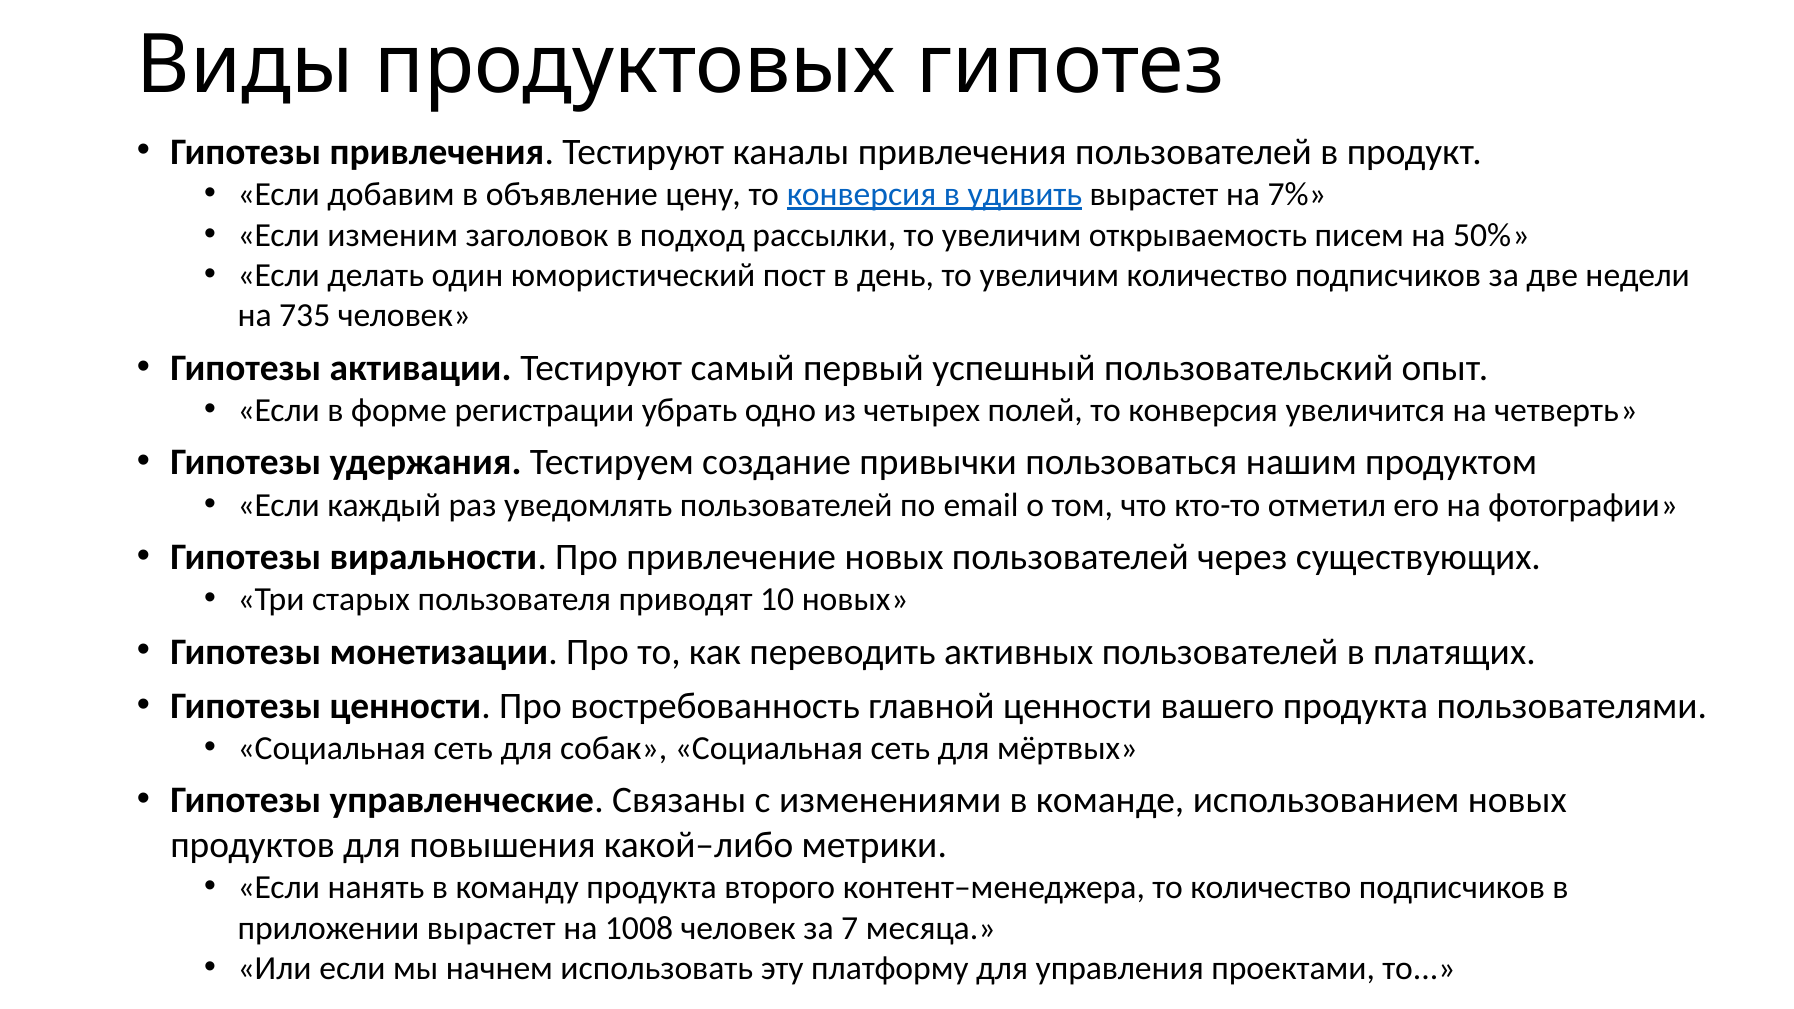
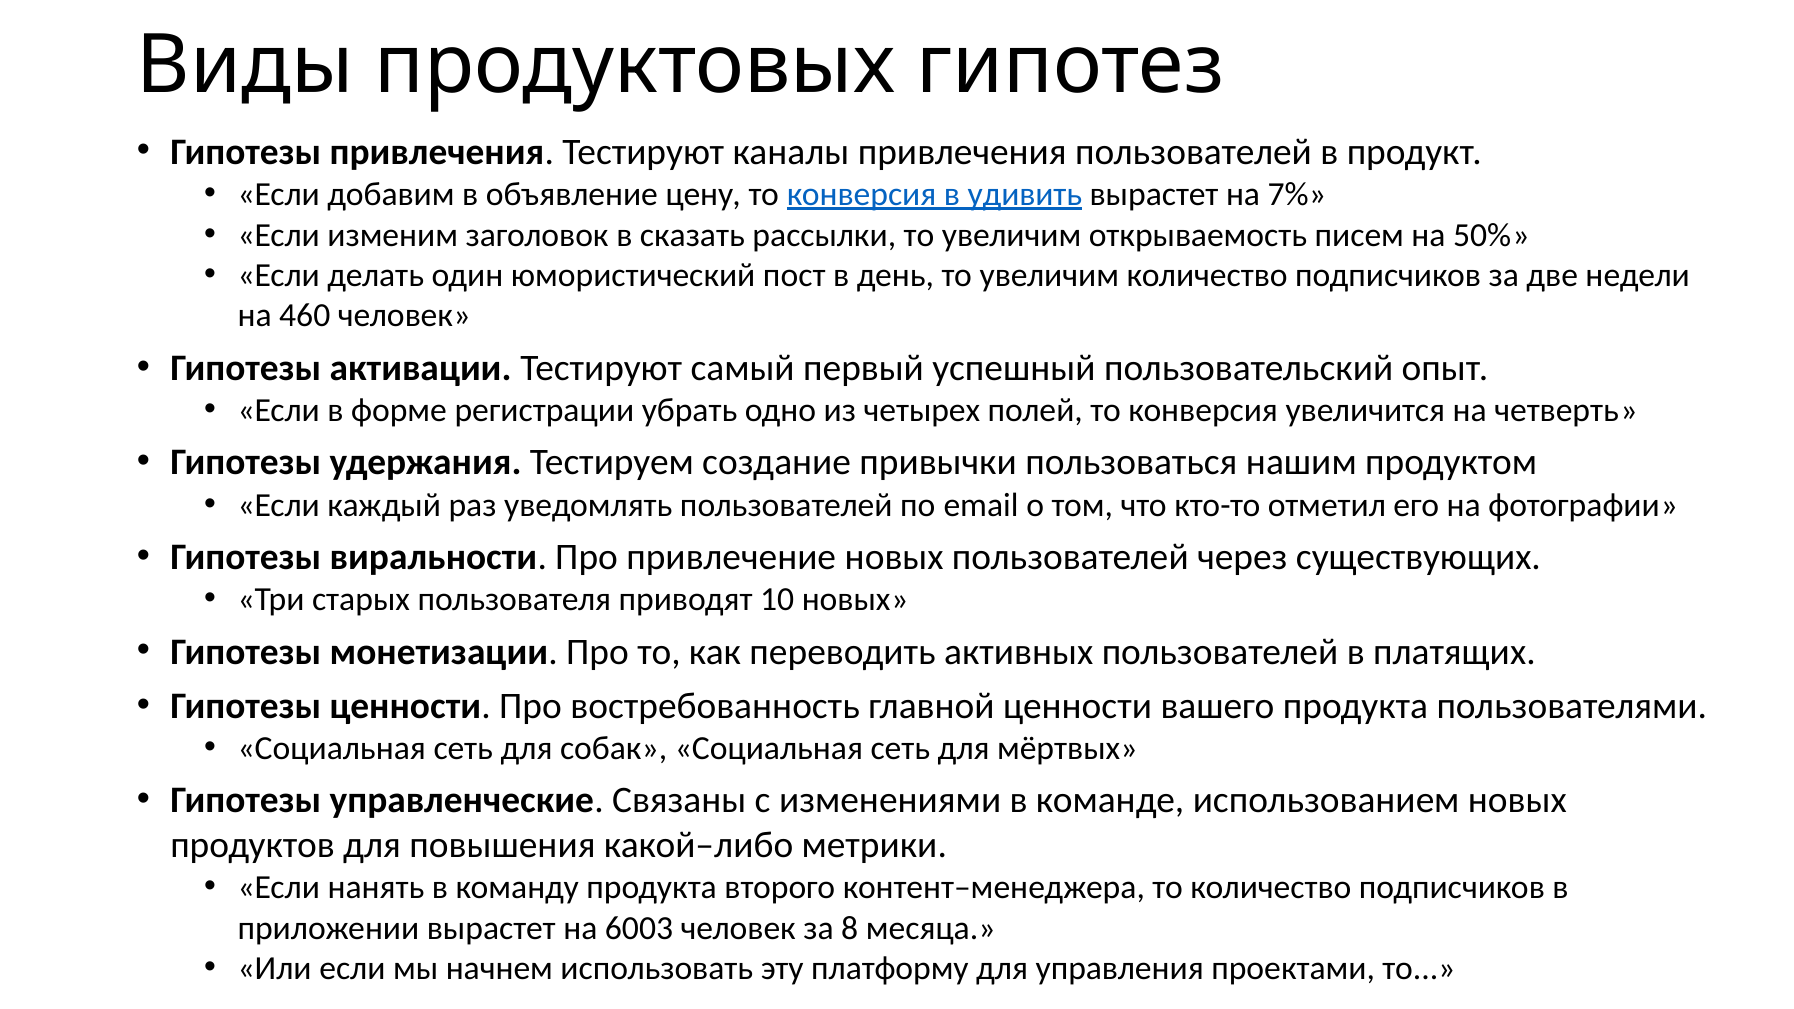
подход: подход -> сказать (692, 235)
735: 735 -> 460 (305, 316)
1008: 1008 -> 6003 (639, 928)
7: 7 -> 8 (850, 928)
